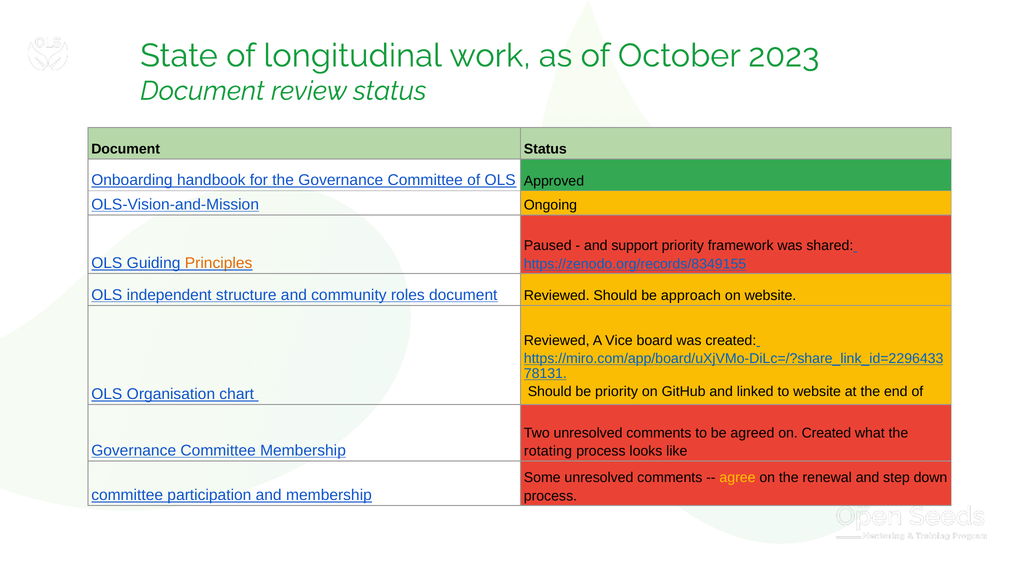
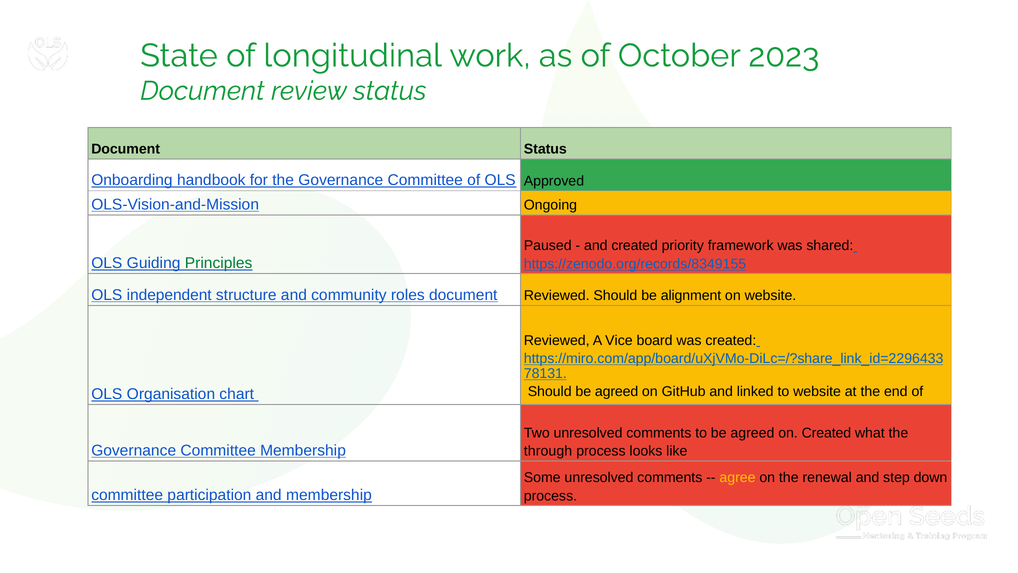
and support: support -> created (635, 246)
Principles colour: orange -> green (219, 263)
approach: approach -> alignment (691, 295)
Should be priority: priority -> agreed (617, 392)
rotating: rotating -> through (548, 451)
